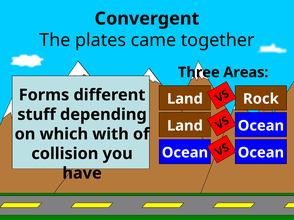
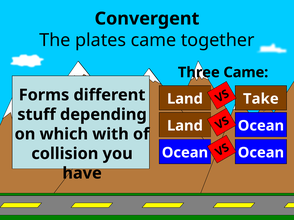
Three Areas: Areas -> Came (246, 73)
Rock: Rock -> Take (261, 99)
